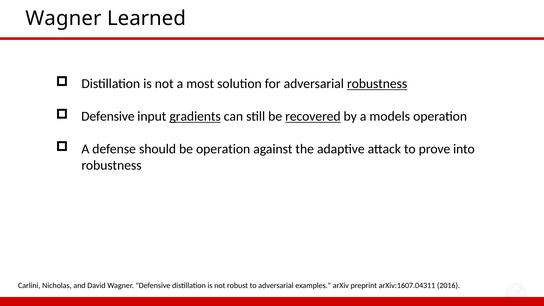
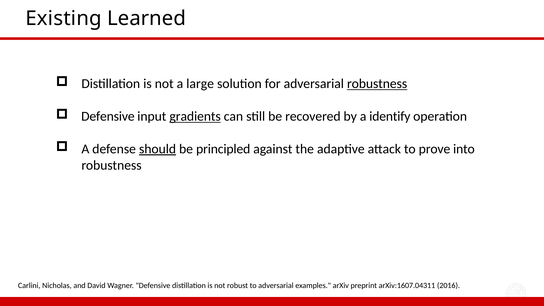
Wagner: Wagner -> Existing (64, 19)
most: most -> large (200, 84)
recovered underline: present -> none (313, 116)
models: models -> identify (390, 116)
should underline: none -> present (158, 149)
be operation: operation -> principled (223, 149)
